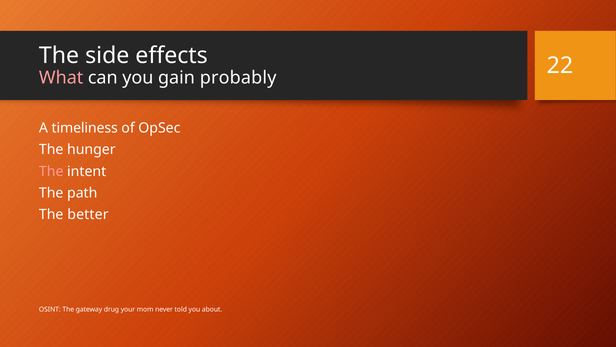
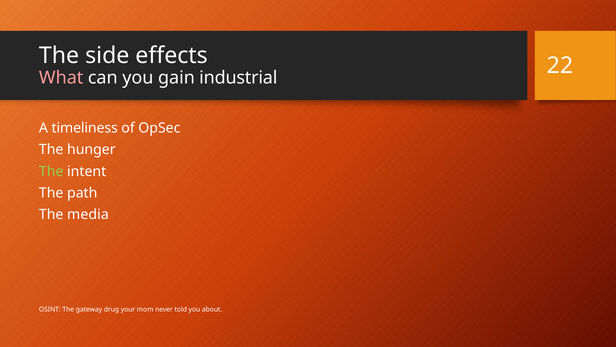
probably: probably -> industrial (238, 78)
The colour: pink -> light green (51, 171)
better: better -> media (88, 214)
